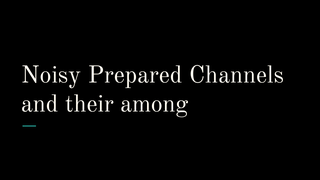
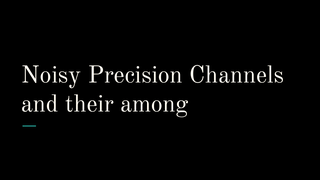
Prepared: Prepared -> Precision (135, 75)
